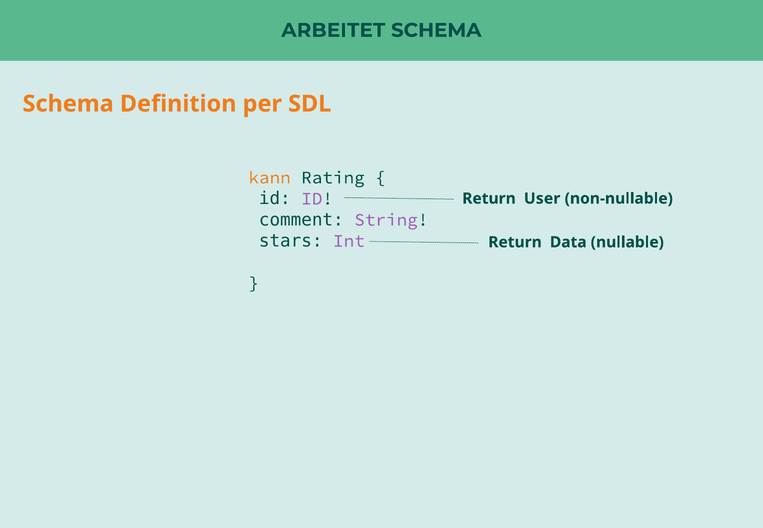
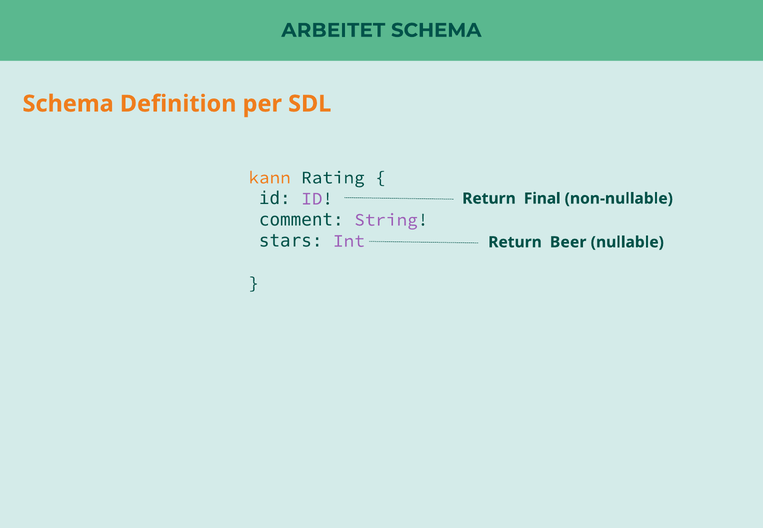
User: User -> Final (542, 199)
Data: Data -> Beer (568, 242)
